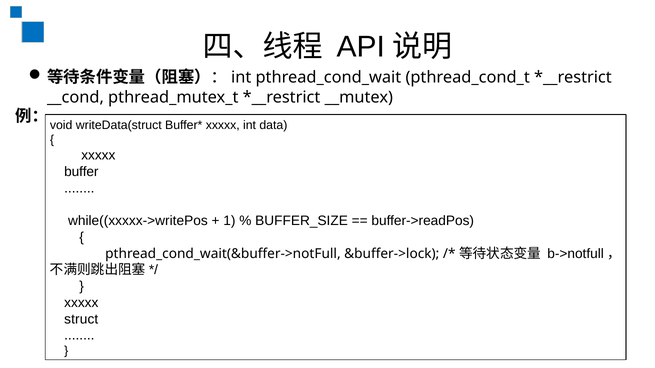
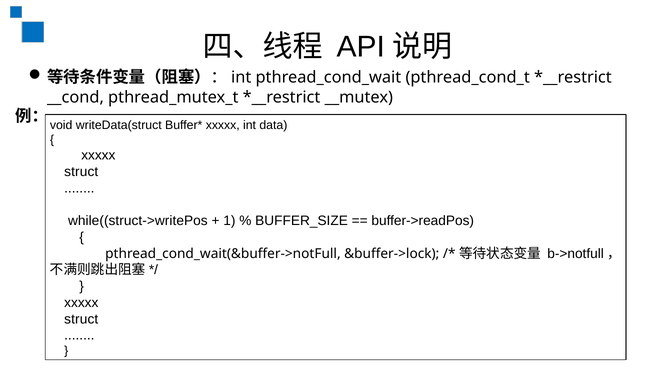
buffer: buffer -> struct (81, 172)
while((xxxxx->writePos: while((xxxxx->writePos -> while((struct->writePos (138, 221)
